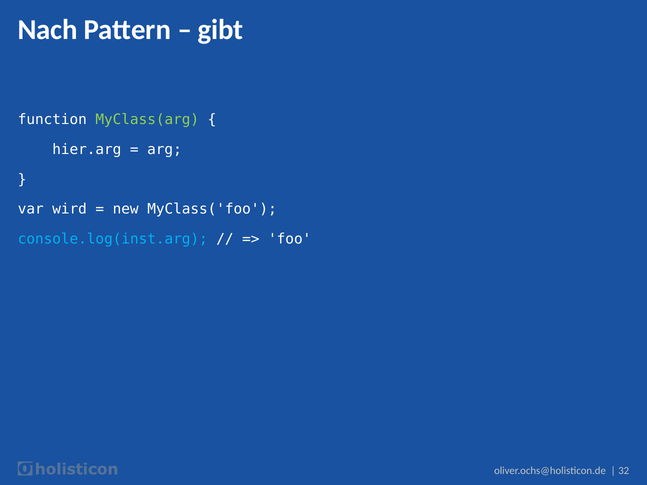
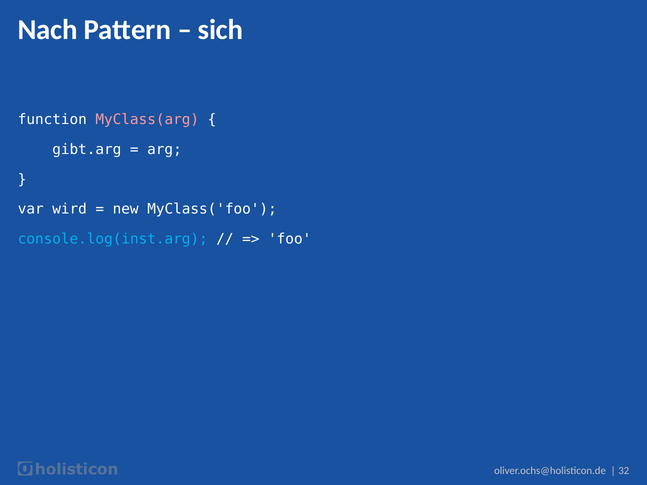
gibt: gibt -> sich (221, 30)
MyClass(arg colour: light green -> pink (147, 120)
hier.arg: hier.arg -> gibt.arg (87, 150)
